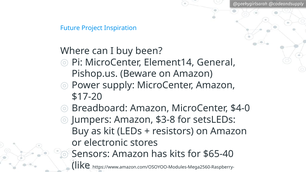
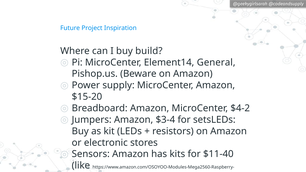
been: been -> build (149, 51)
$17-20: $17-20 -> $15-20 (87, 97)
$4-0: $4-0 -> $4-2 (240, 108)
$3-8: $3-8 -> $3-4 (165, 120)
$65-40: $65-40 -> $11-40 (218, 154)
